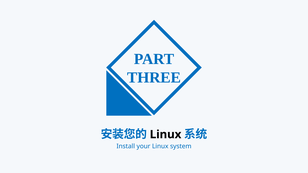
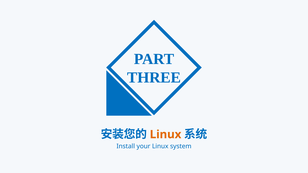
Linux colour: black -> orange (166, 135)
